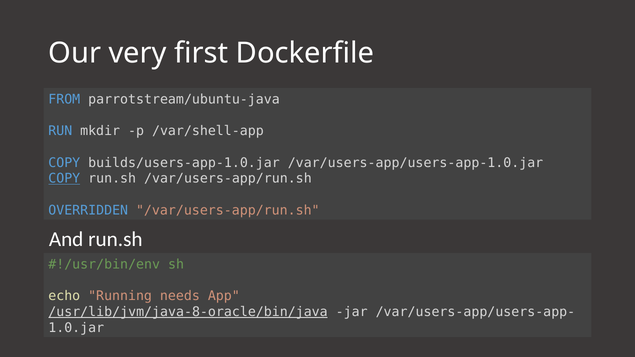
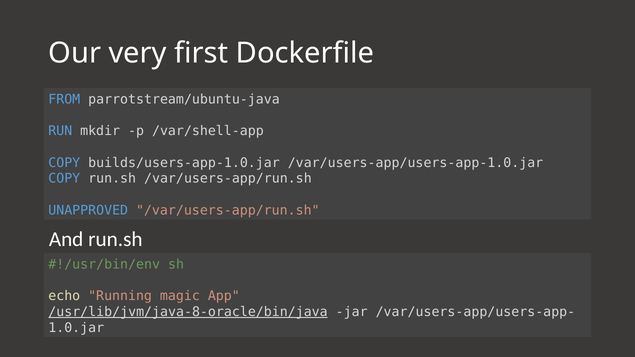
COPY underline: present -> none (64, 179)
OVERRIDDEN: OVERRIDDEN -> UNAPPROVED (88, 210)
needs: needs -> magic (180, 296)
